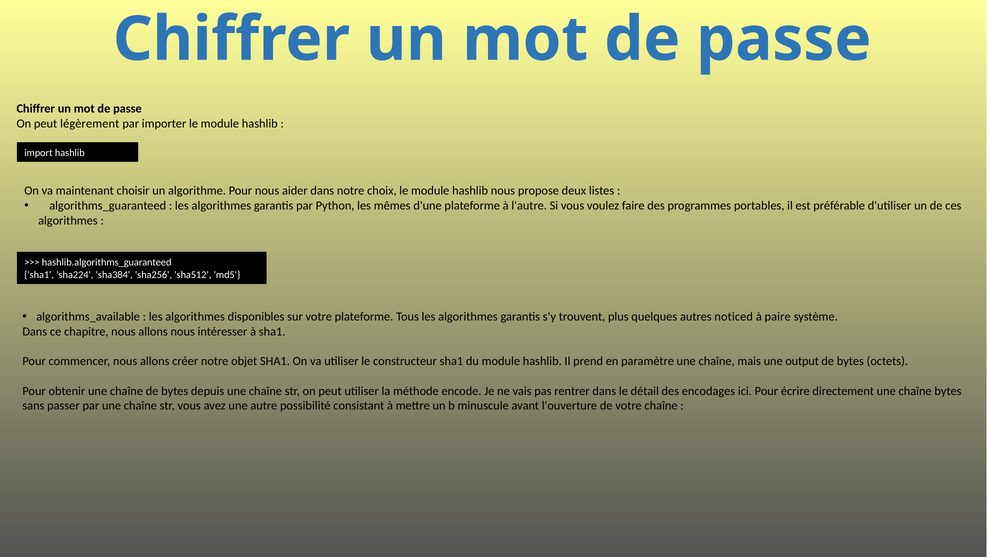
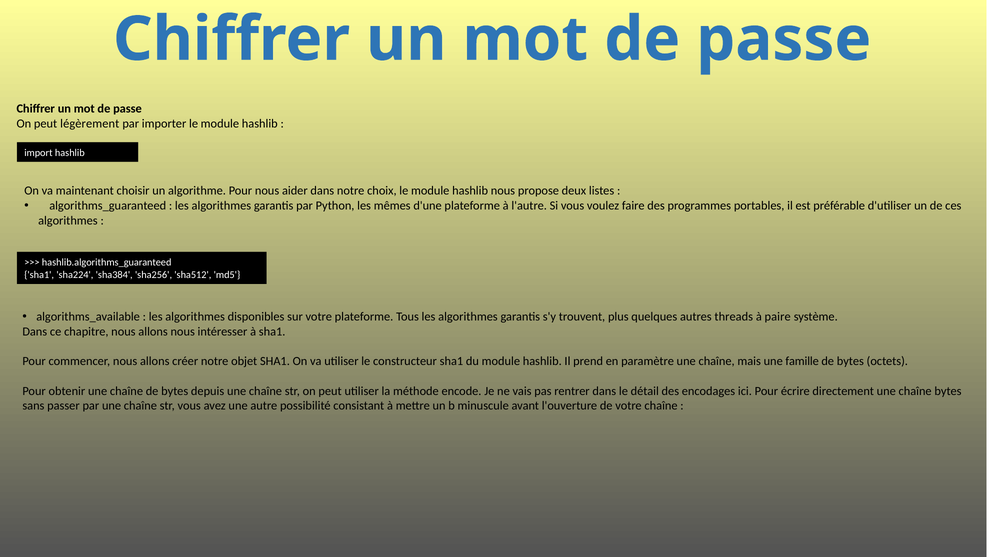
noticed: noticed -> threads (734, 316)
output: output -> famille (802, 361)
